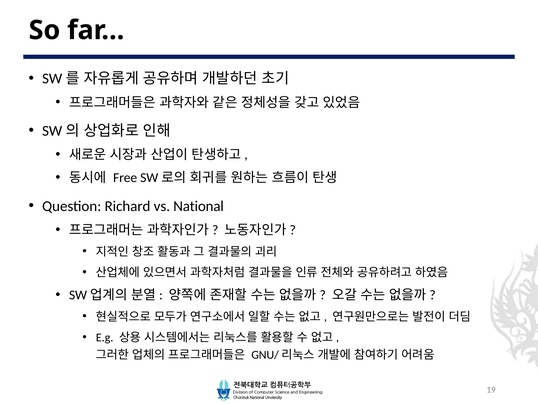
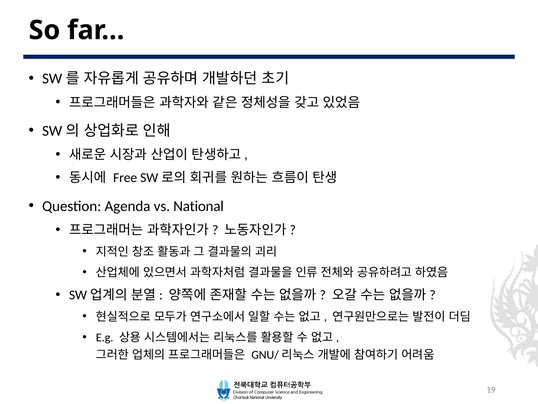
Richard: Richard -> Agenda (128, 206)
